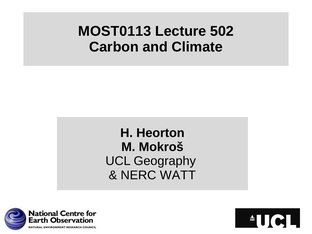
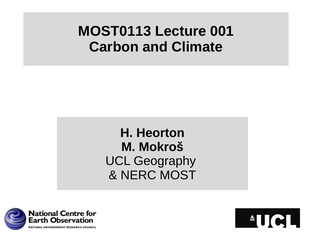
502: 502 -> 001 (222, 31)
WATT: WATT -> MOST (178, 175)
